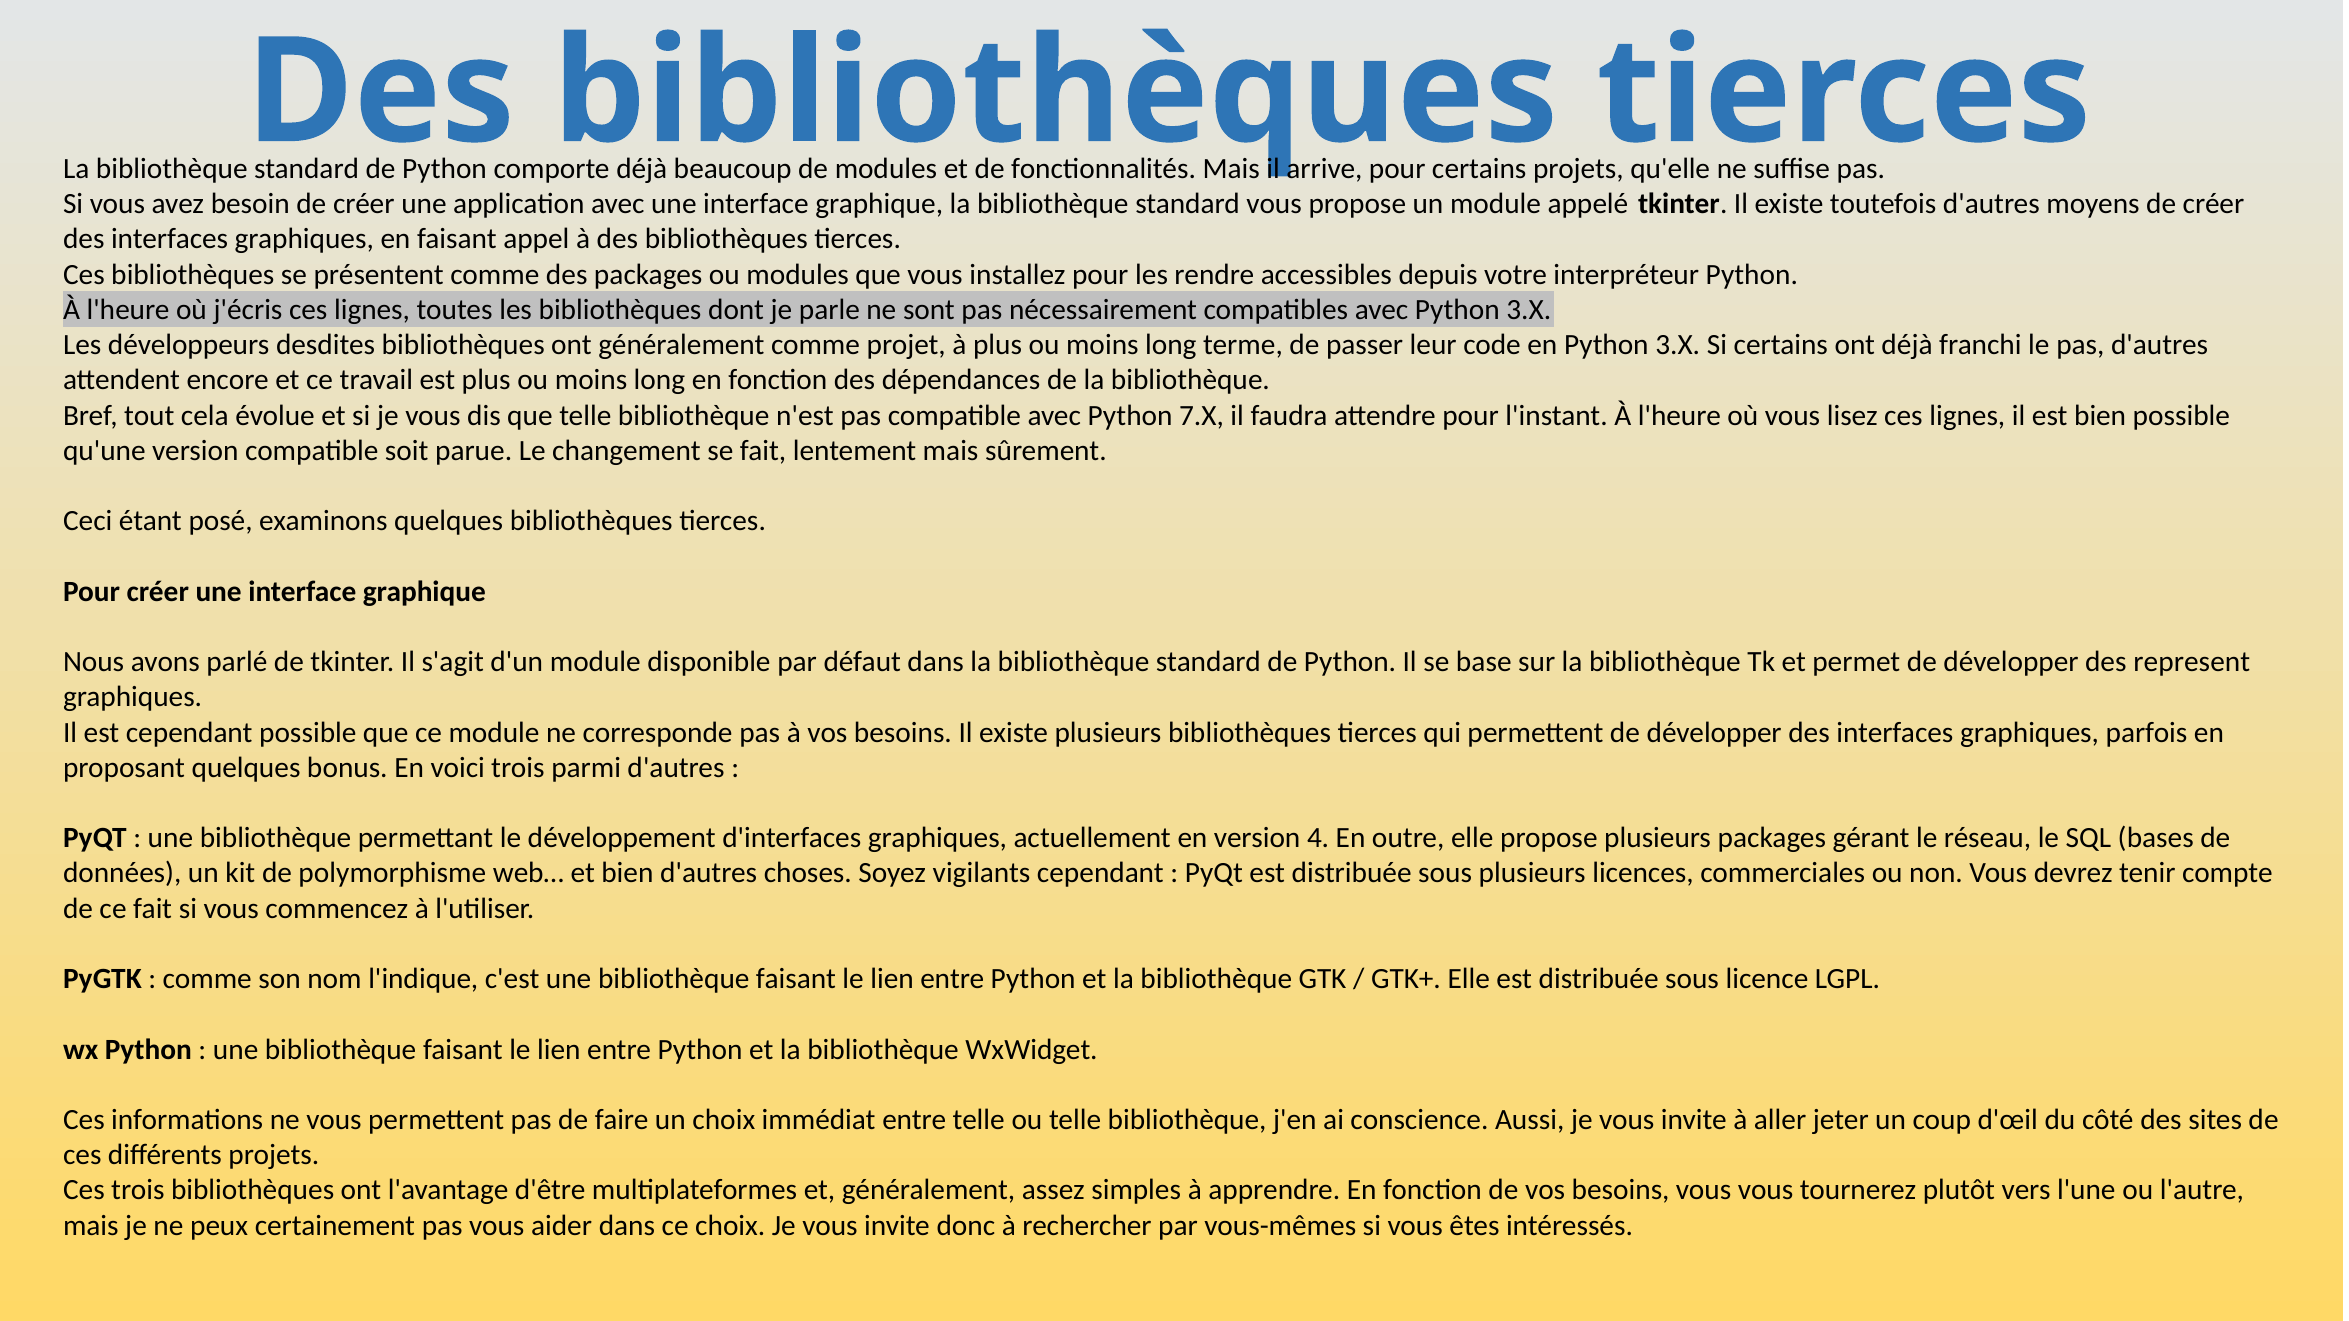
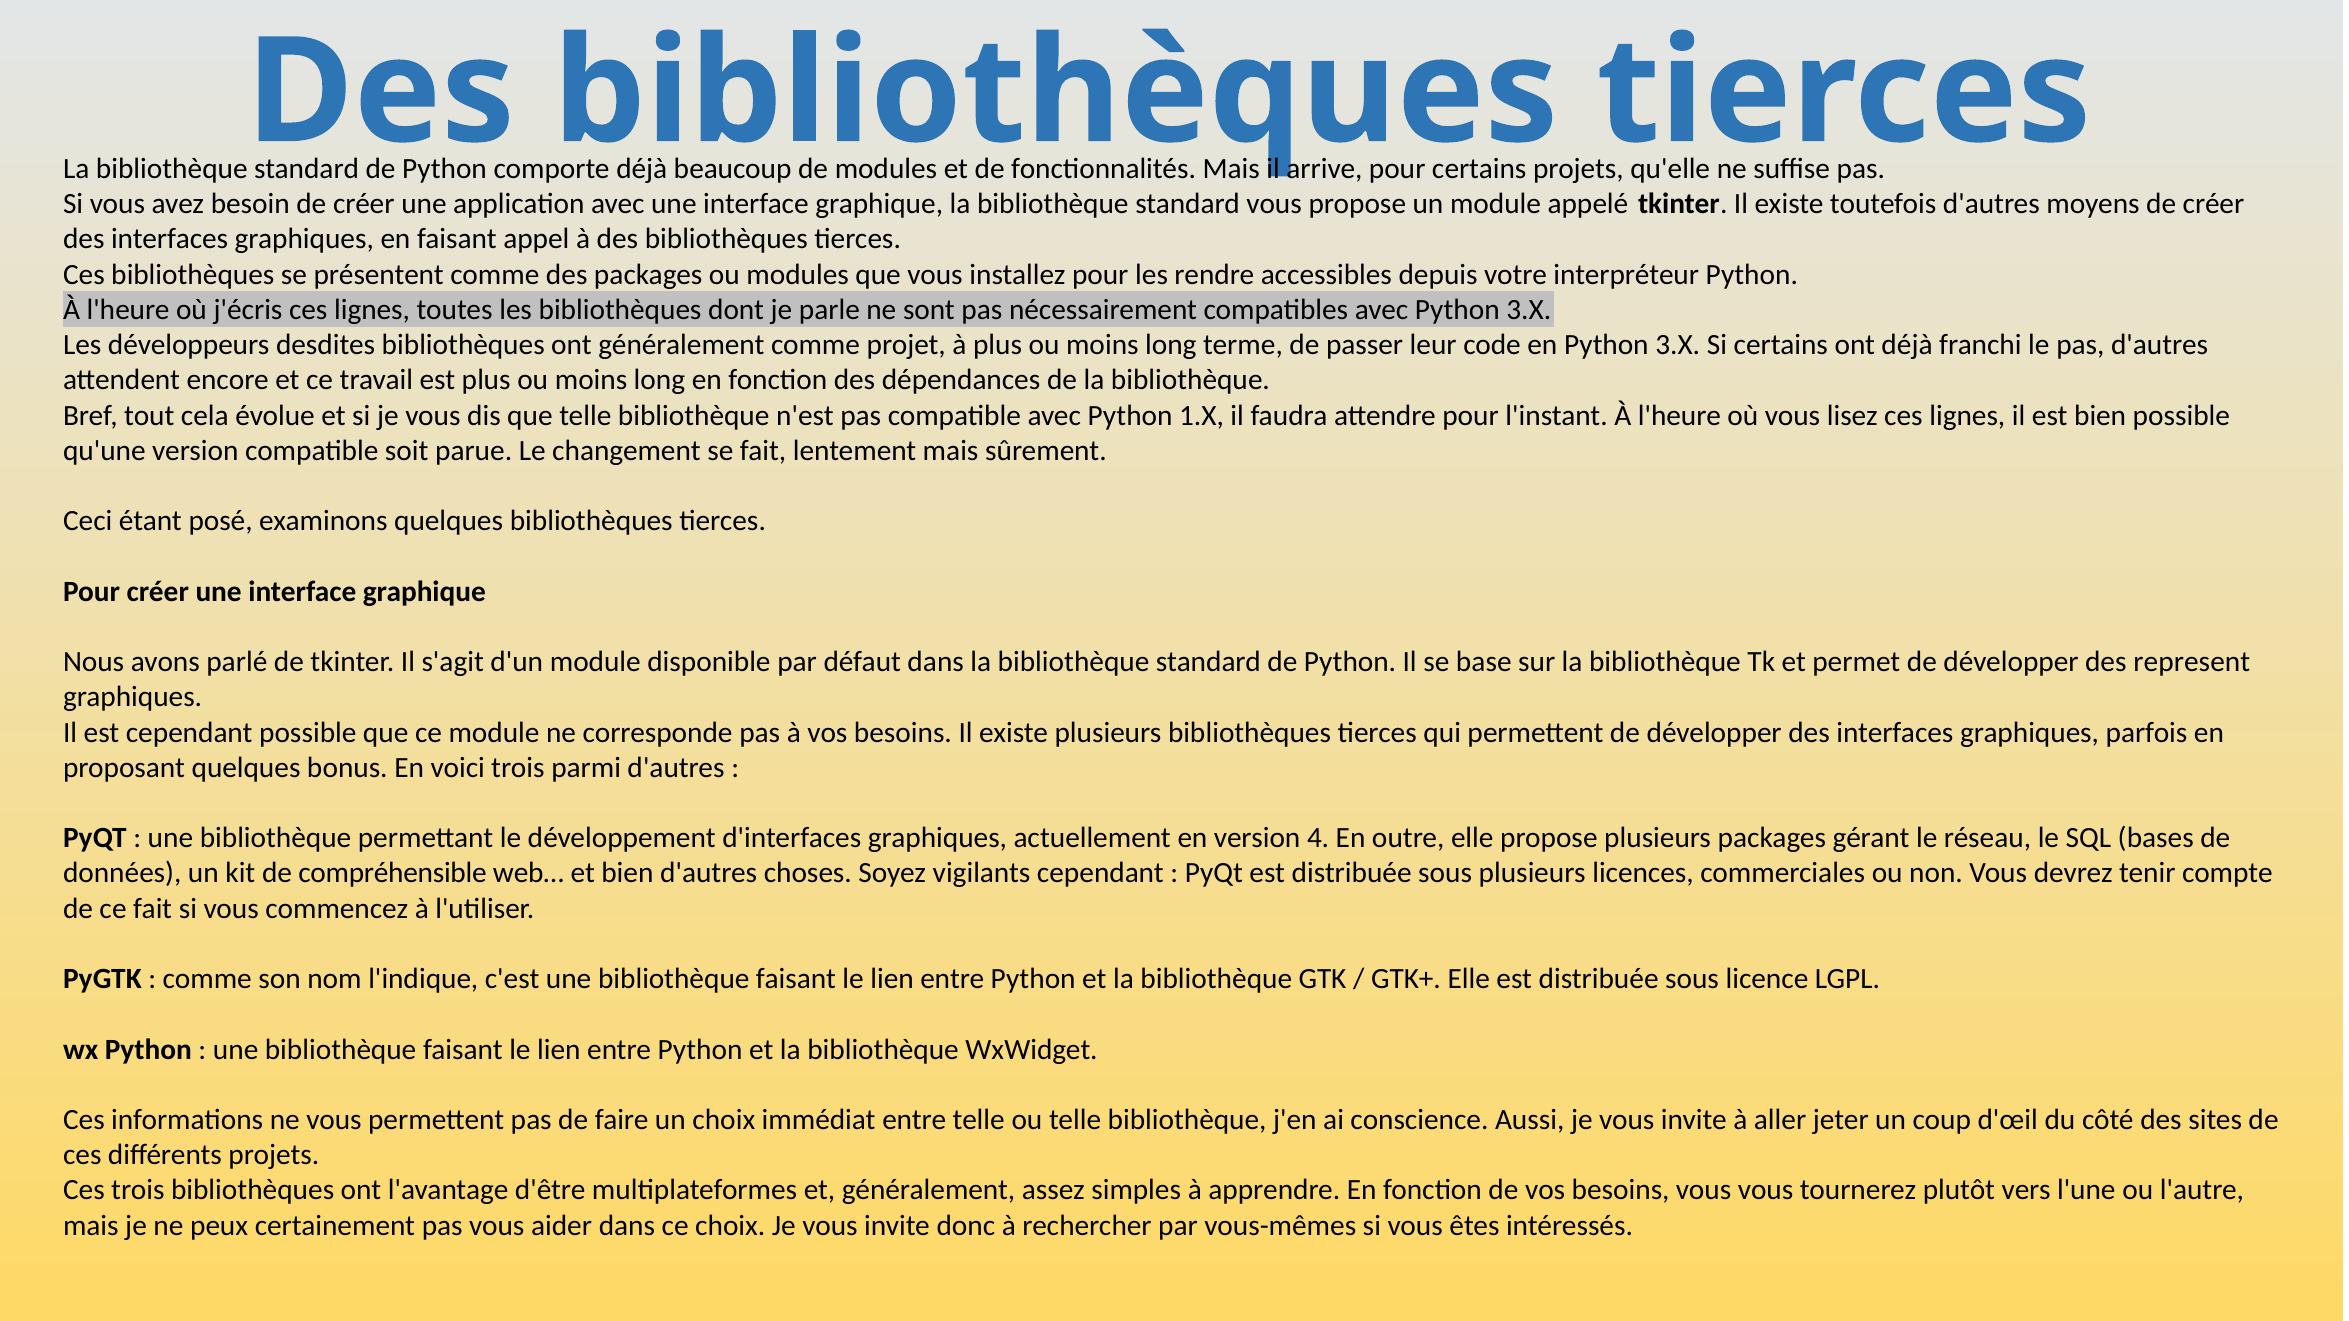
7.X: 7.X -> 1.X (1201, 415)
polymorphisme: polymorphisme -> compréhensible (393, 873)
